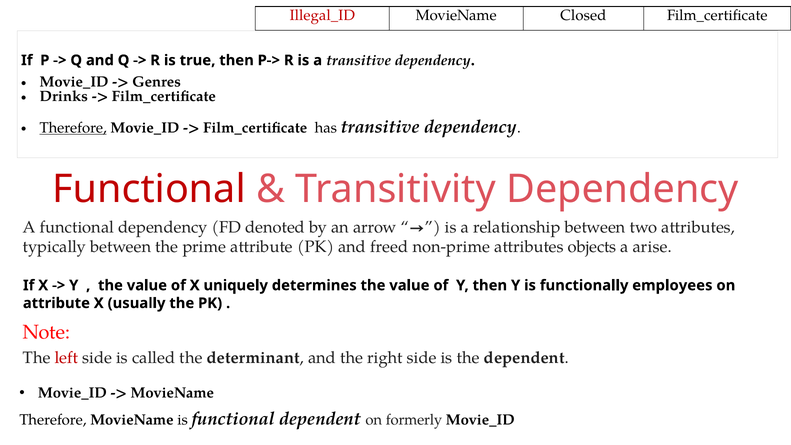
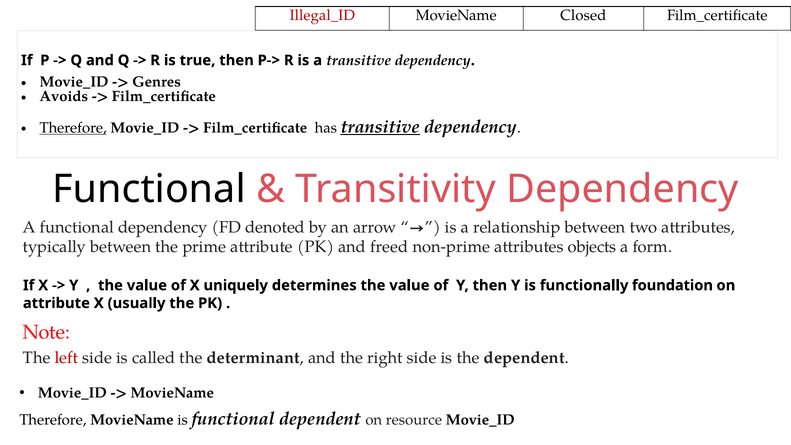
Drinks: Drinks -> Avoids (64, 96)
transitive underline: none -> present (380, 127)
Functional colour: red -> black (149, 189)
arise: arise -> form (652, 247)
employees: employees -> foundation (672, 285)
formerly: formerly -> resource (414, 420)
